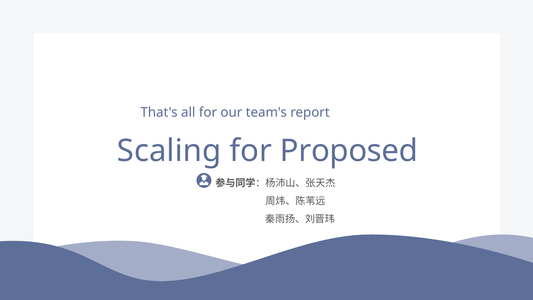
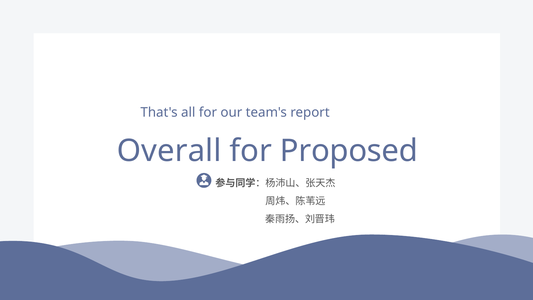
Scaling: Scaling -> Overall (169, 151)
